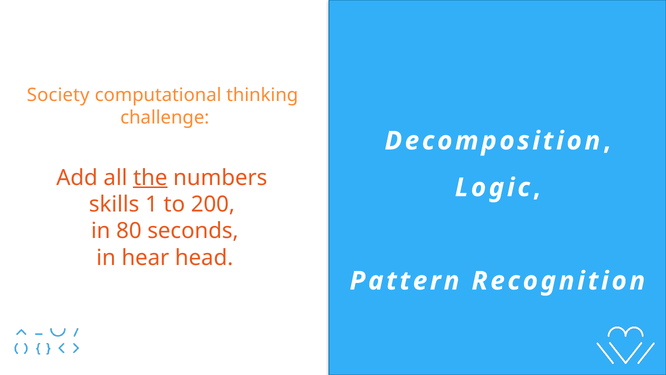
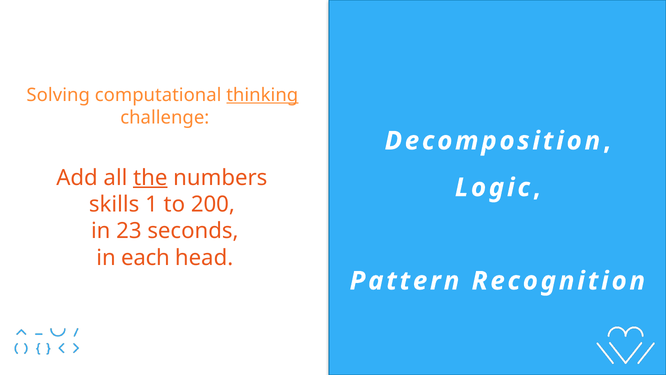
Society: Society -> Solving (58, 95)
thinking underline: none -> present (262, 95)
80: 80 -> 23 (129, 231)
hear: hear -> each (145, 257)
